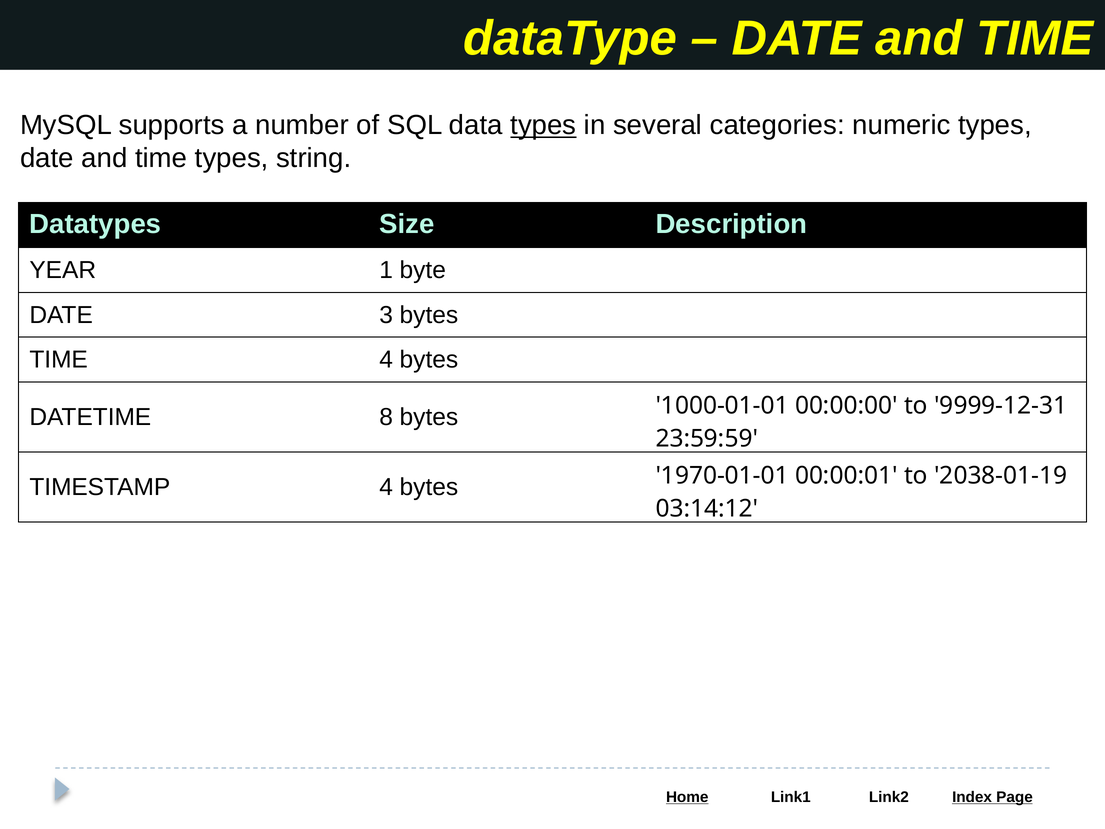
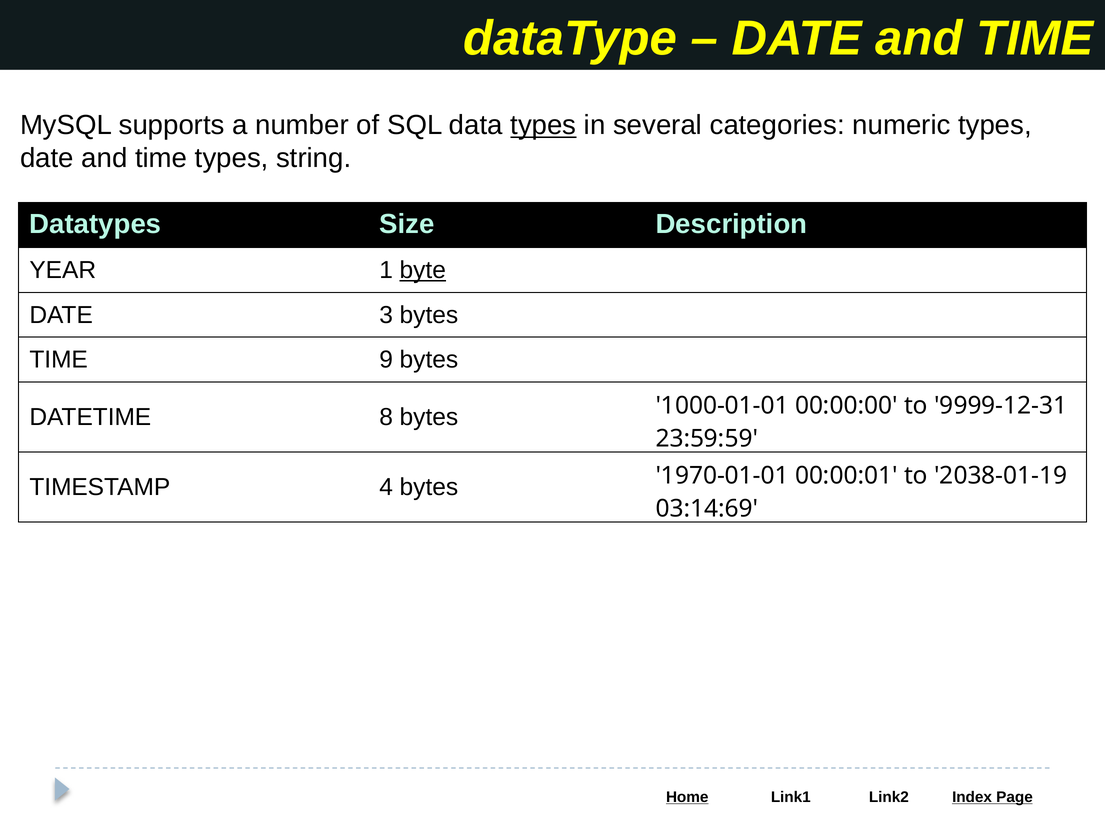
byte underline: none -> present (423, 270)
TIME 4: 4 -> 9 (386, 360)
03:14:12: 03:14:12 -> 03:14:69 (707, 509)
